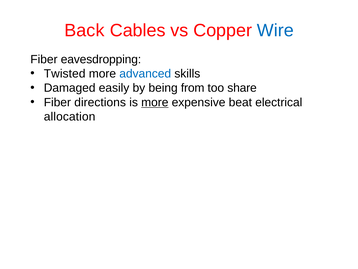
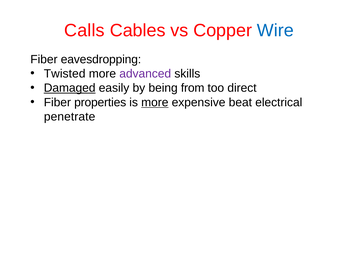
Back: Back -> Calls (84, 30)
advanced colour: blue -> purple (145, 74)
Damaged underline: none -> present (70, 88)
share: share -> direct (242, 88)
directions: directions -> properties (100, 102)
allocation: allocation -> penetrate (70, 116)
